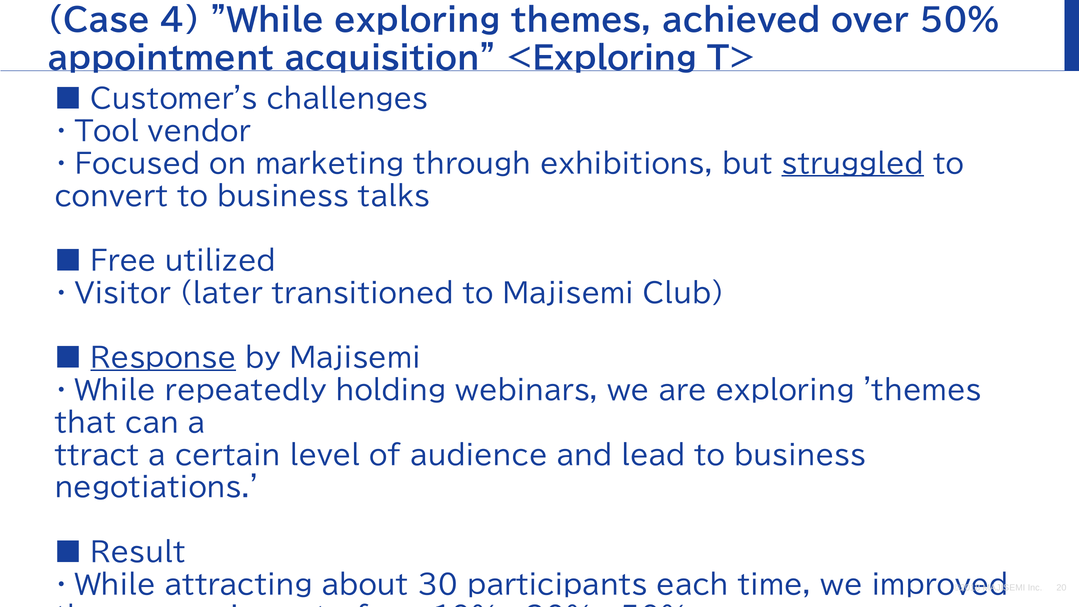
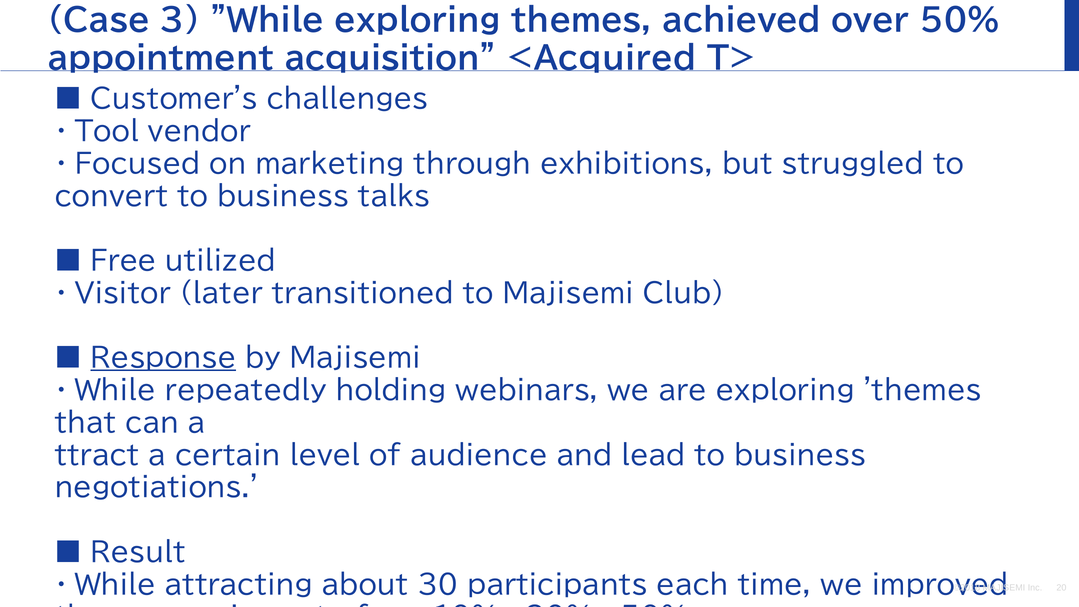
4: 4 -> 3 (180, 21)
<Exploring: <Exploring -> <Acquired (602, 59)
struggled underline: present -> none (853, 164)
